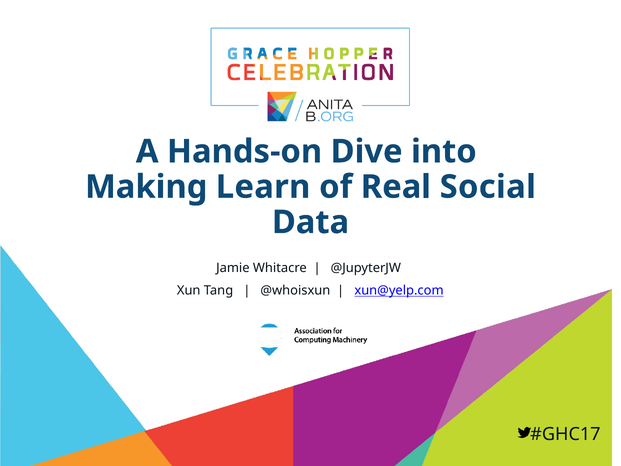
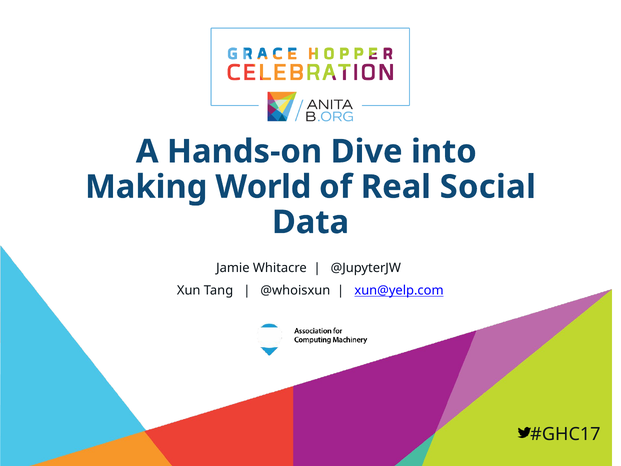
Learn: Learn -> World (263, 187)
